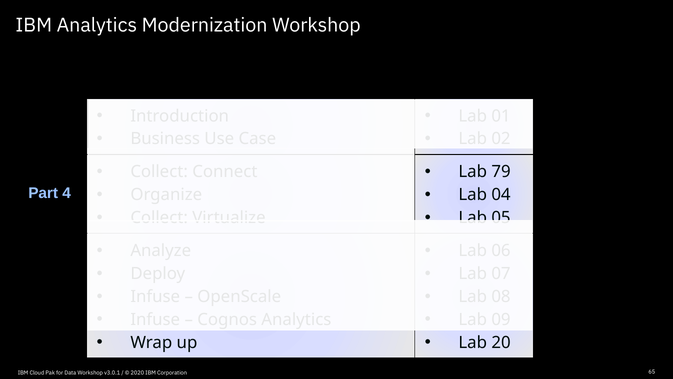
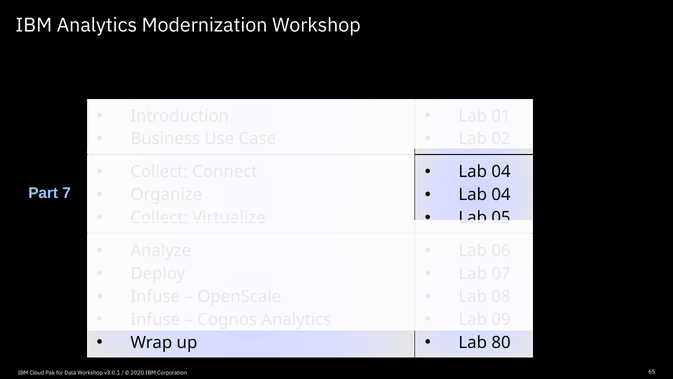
79: 79 -> 04 (501, 172)
4: 4 -> 7 (67, 193)
20: 20 -> 80 (501, 342)
